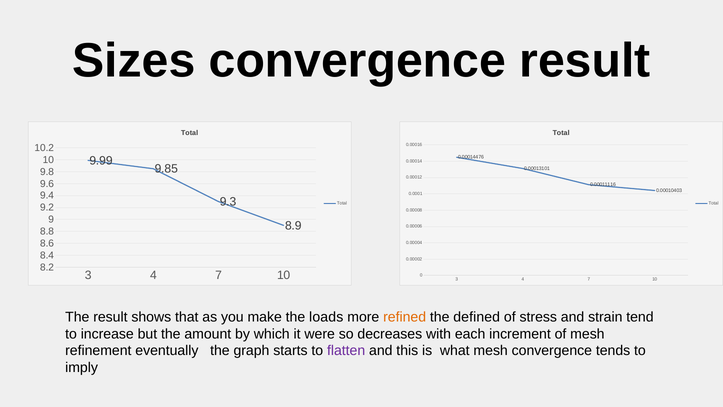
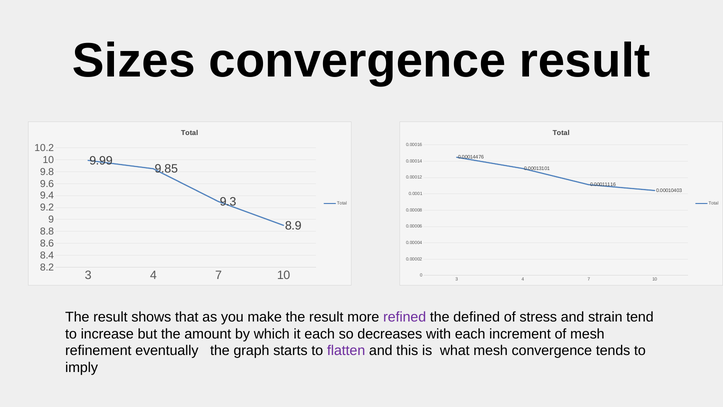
make the loads: loads -> result (326, 317)
refined colour: orange -> purple (405, 317)
it were: were -> each (320, 334)
